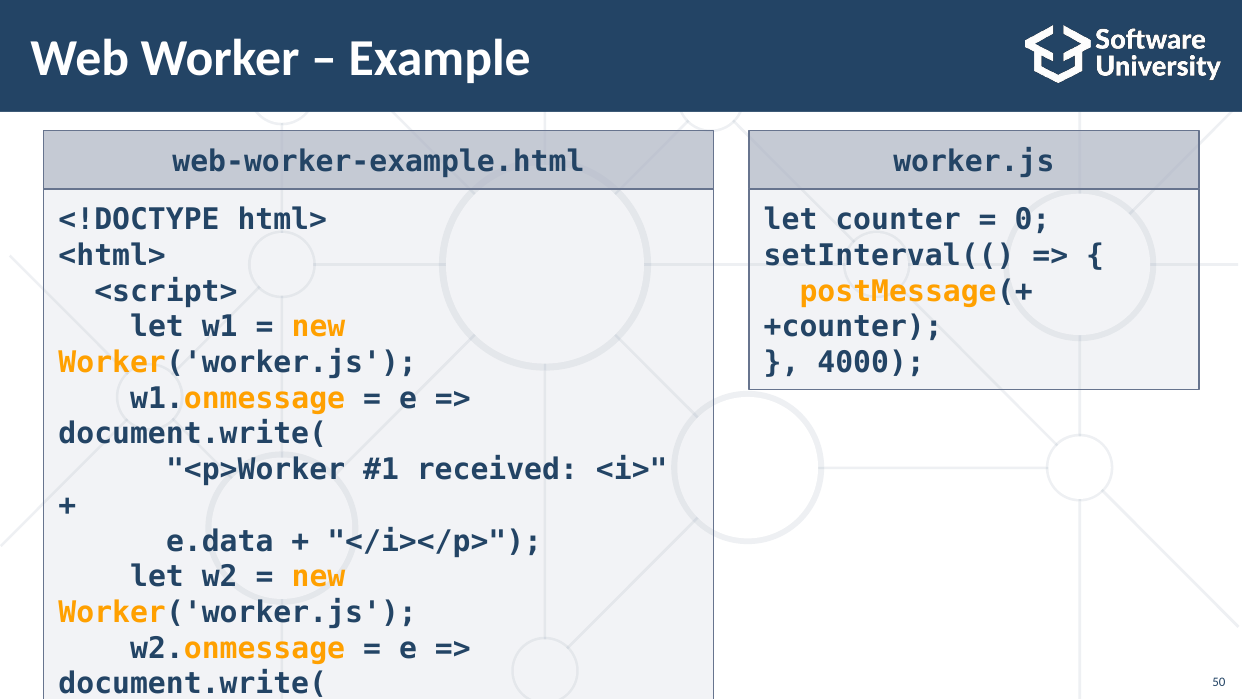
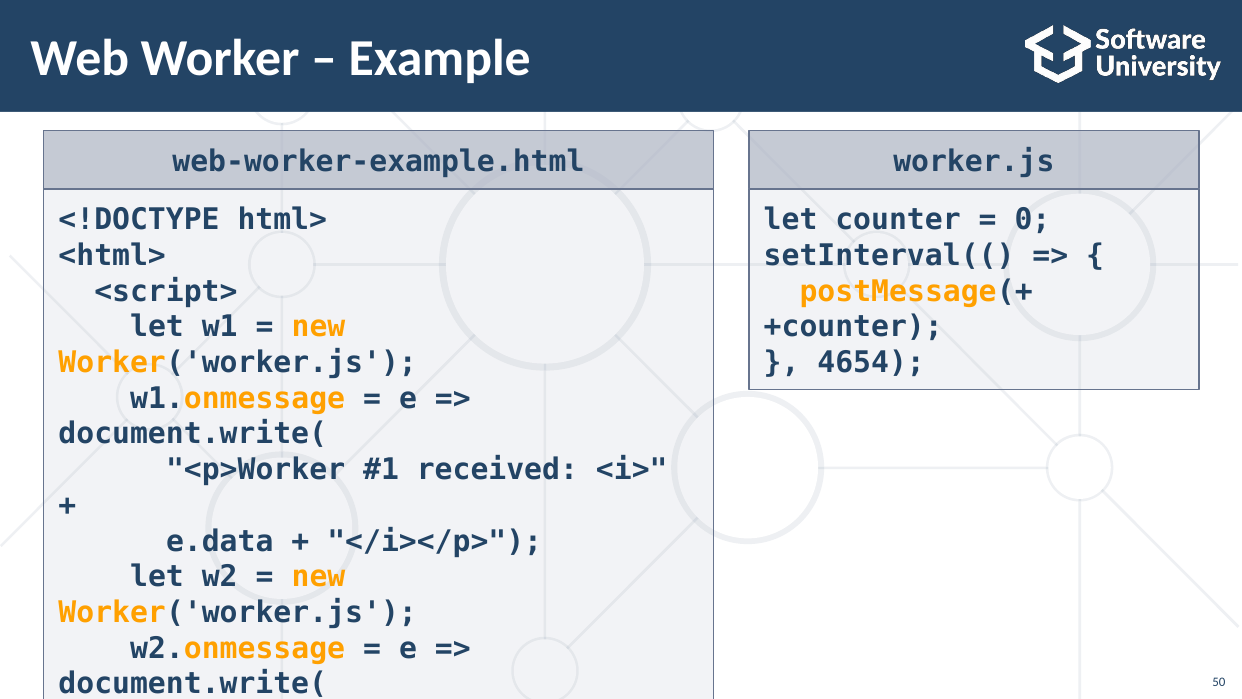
4000: 4000 -> 4654 (871, 363)
